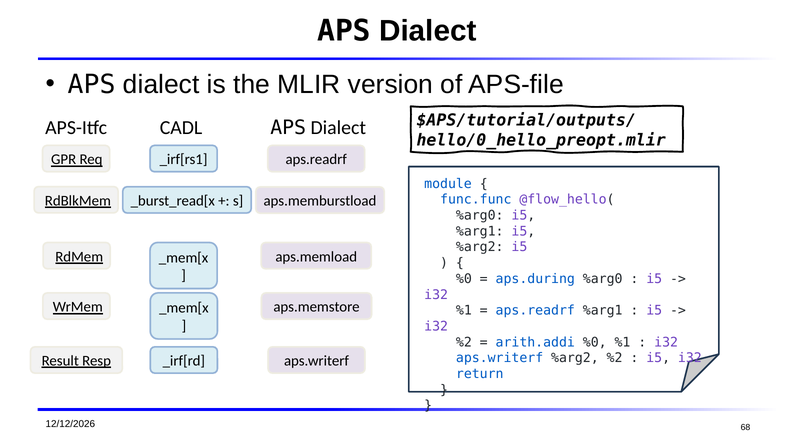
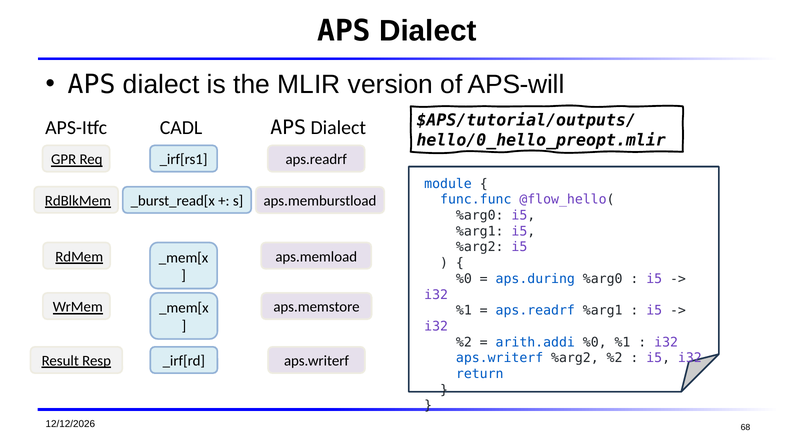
APS-file: APS-file -> APS-will (516, 84)
